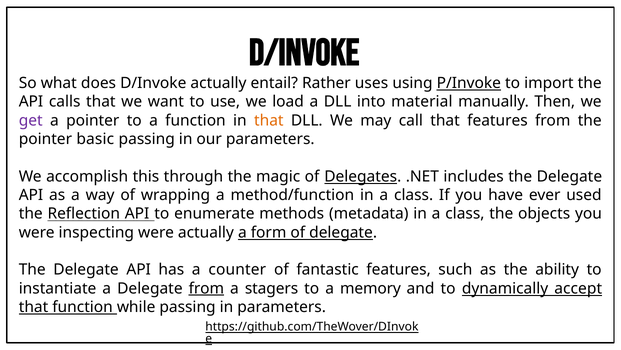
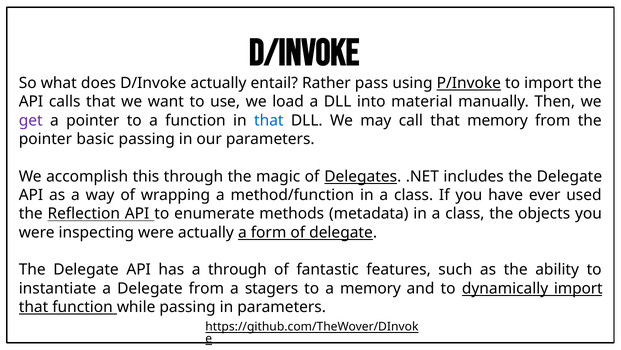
uses: uses -> pass (372, 83)
that colour: orange -> blue (269, 120)
that features: features -> memory (498, 120)
a counter: counter -> through (237, 269)
from underline: present -> none (206, 288)
dynamically accept: accept -> import (578, 288)
